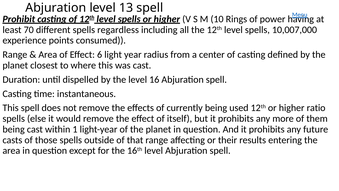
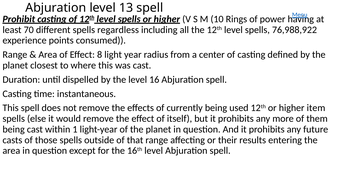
10,007,000: 10,007,000 -> 76,988,922 (294, 30)
6: 6 -> 8 (100, 55)
ratio: ratio -> item (316, 108)
